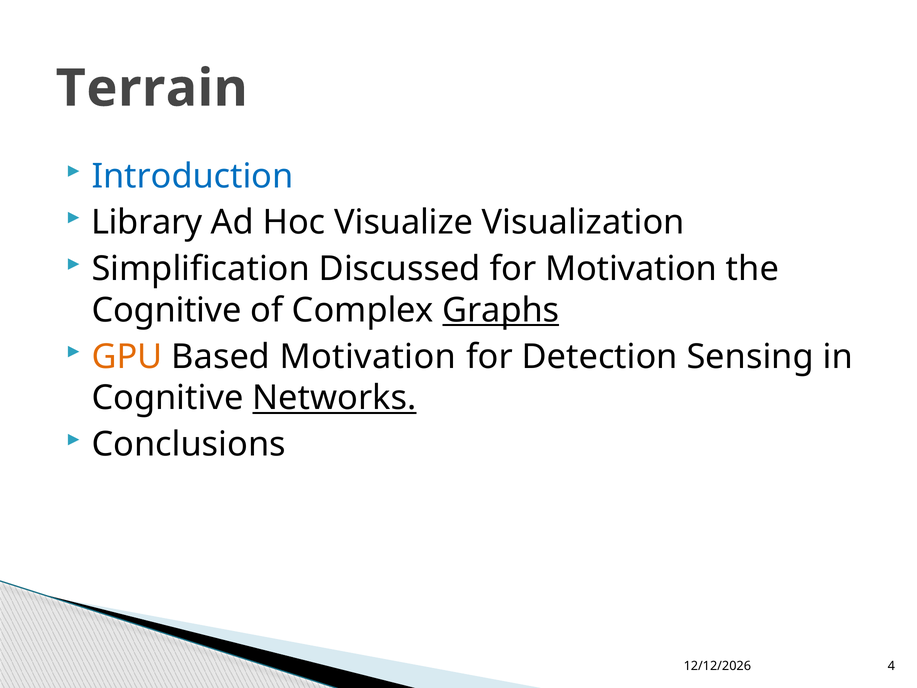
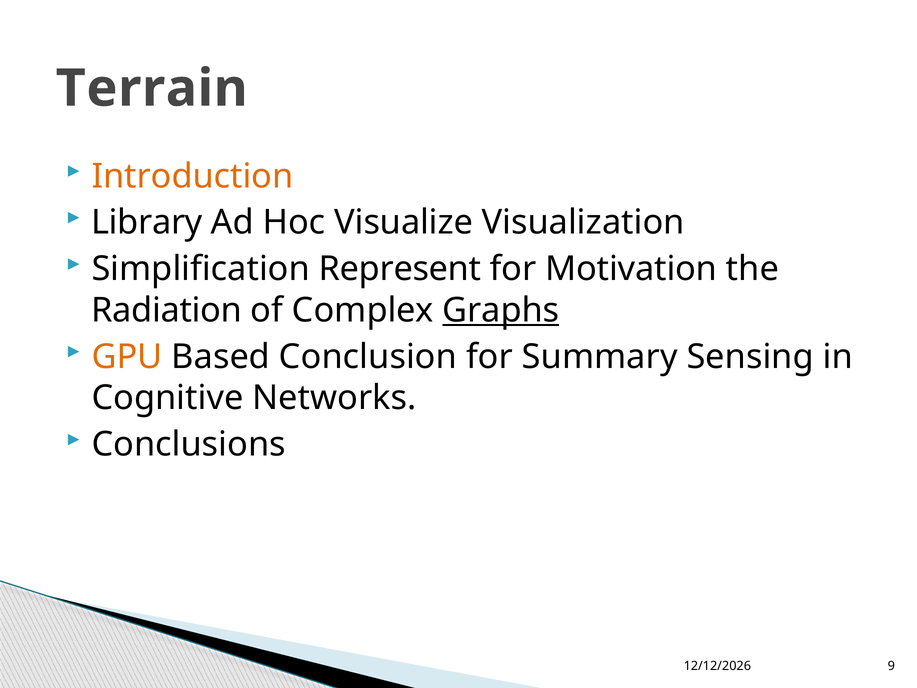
Introduction colour: blue -> orange (193, 176)
Discussed: Discussed -> Represent (400, 269)
Cognitive: Cognitive -> Radiation (167, 310)
Based Motivation: Motivation -> Conclusion (368, 357)
Detection: Detection -> Summary (600, 357)
Networks underline: present -> none (334, 398)
4: 4 -> 9 (891, 666)
